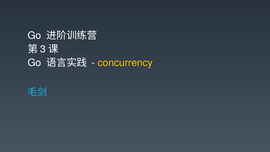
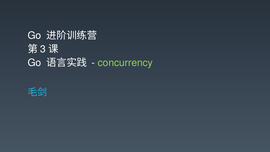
concurrency colour: yellow -> light green (125, 63)
